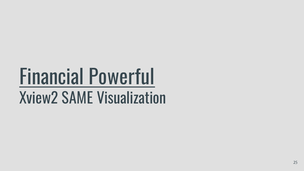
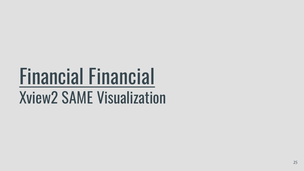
Financial Powerful: Powerful -> Financial (122, 78)
